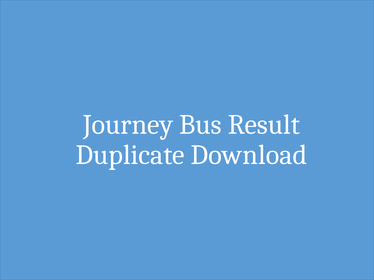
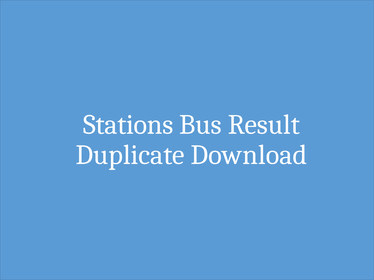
Journey: Journey -> Stations (128, 125)
